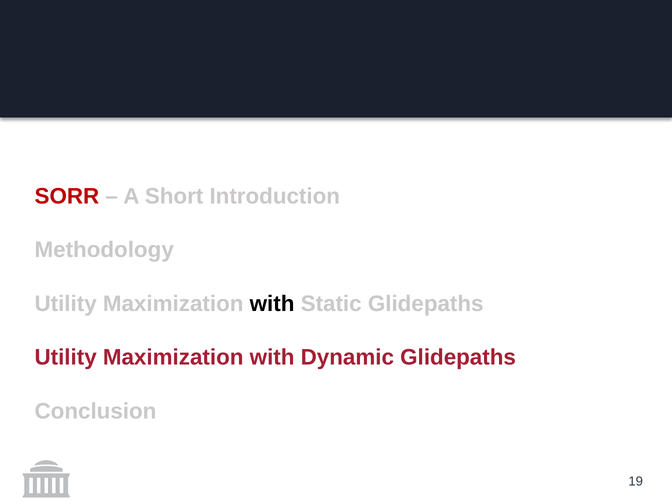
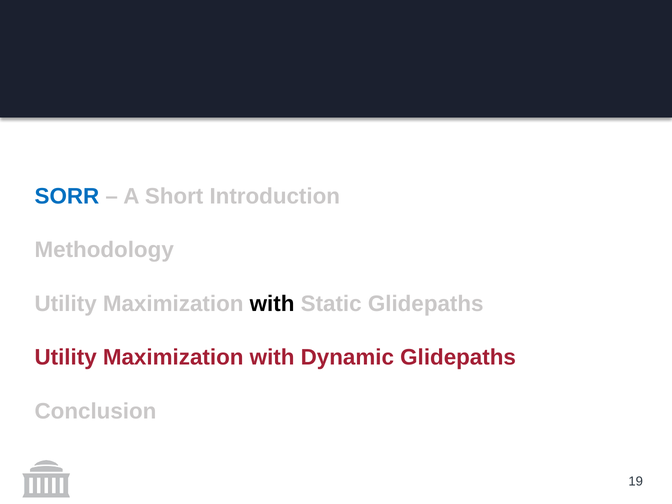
SORR colour: red -> blue (67, 196)
